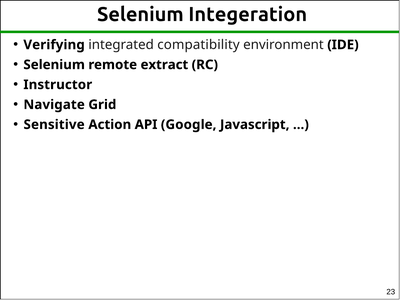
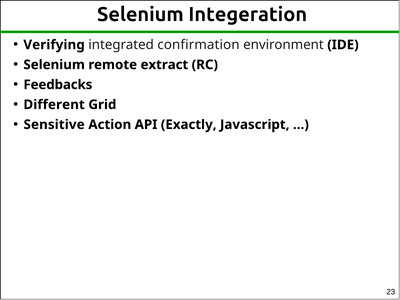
compatibility: compatibility -> confirmation (198, 45)
Instructor: Instructor -> Feedbacks (58, 85)
Navigate: Navigate -> Different (54, 105)
Google: Google -> Exactly (189, 125)
